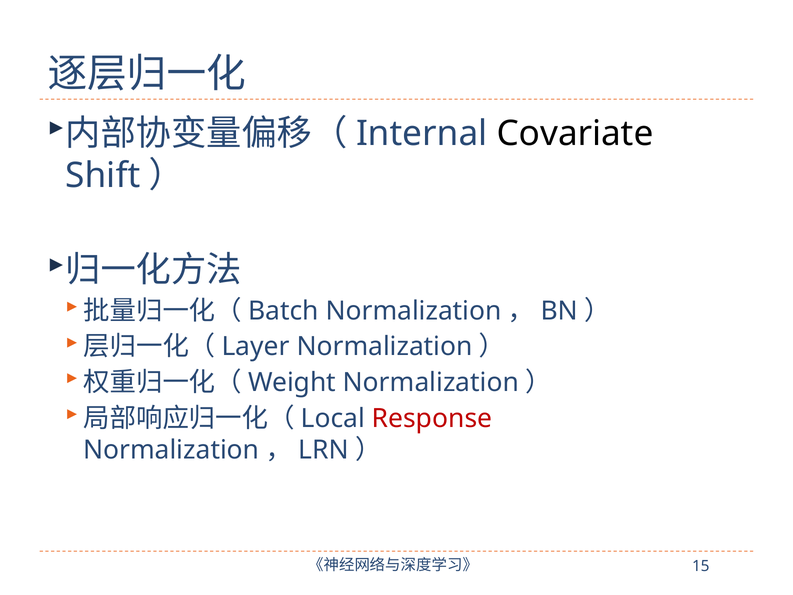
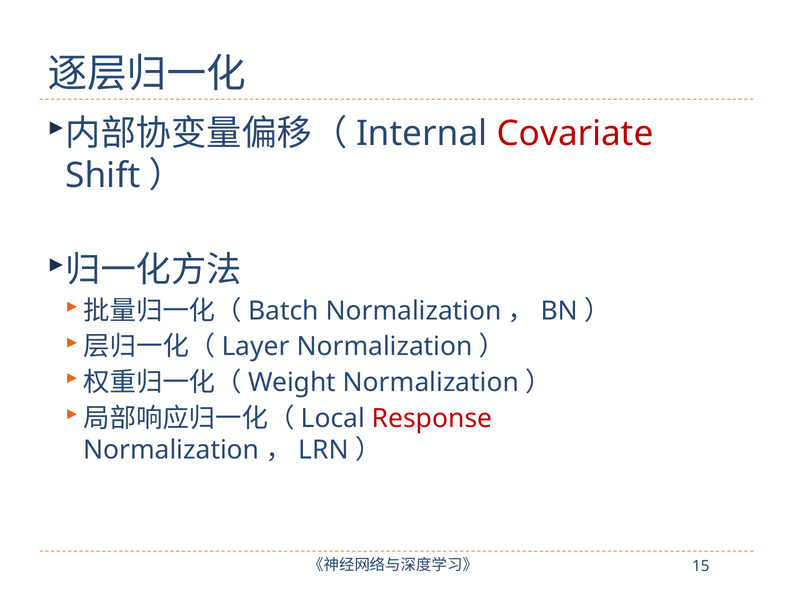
Covariate colour: black -> red (575, 133)
